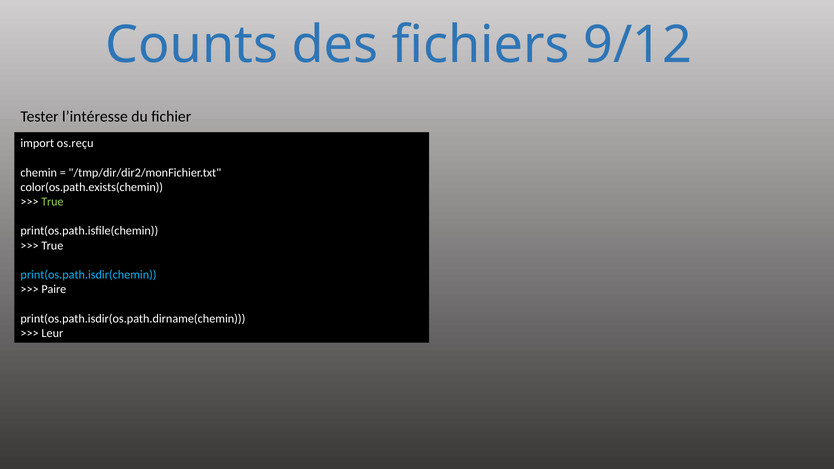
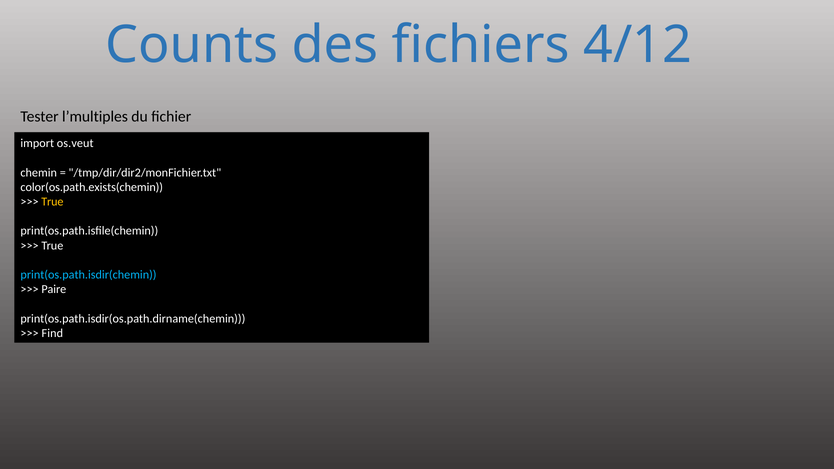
9/12: 9/12 -> 4/12 (638, 45)
l’intéresse: l’intéresse -> l’multiples (95, 117)
os.reçu: os.reçu -> os.veut (75, 143)
True colour: light green -> yellow (52, 202)
Leur: Leur -> Find (52, 333)
